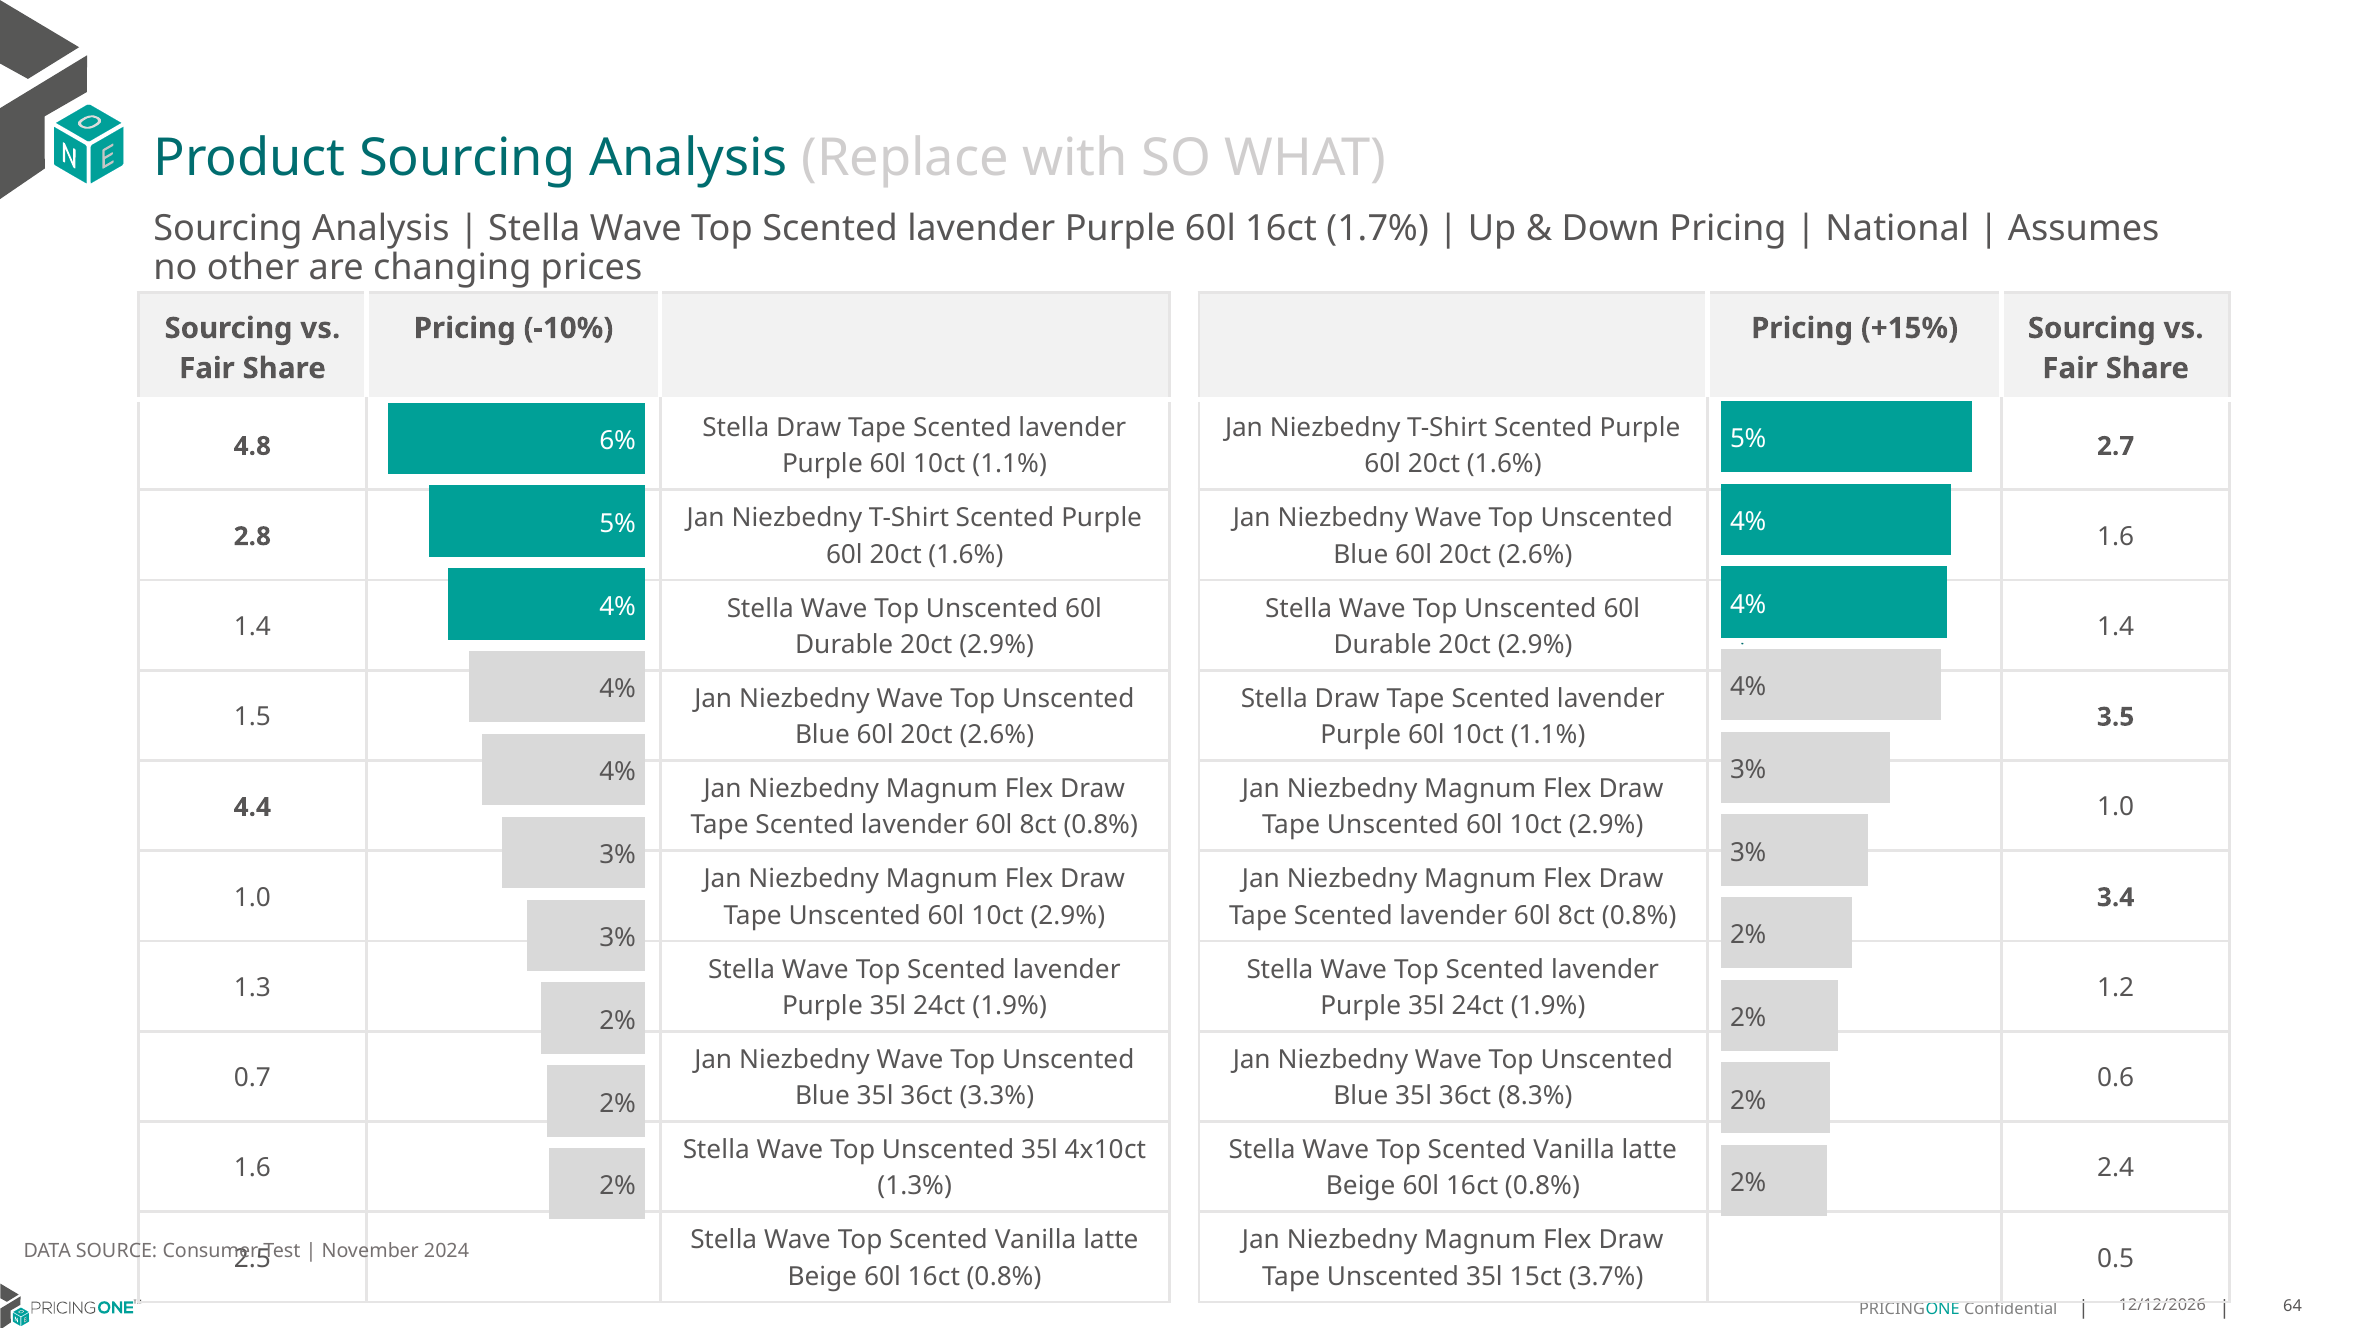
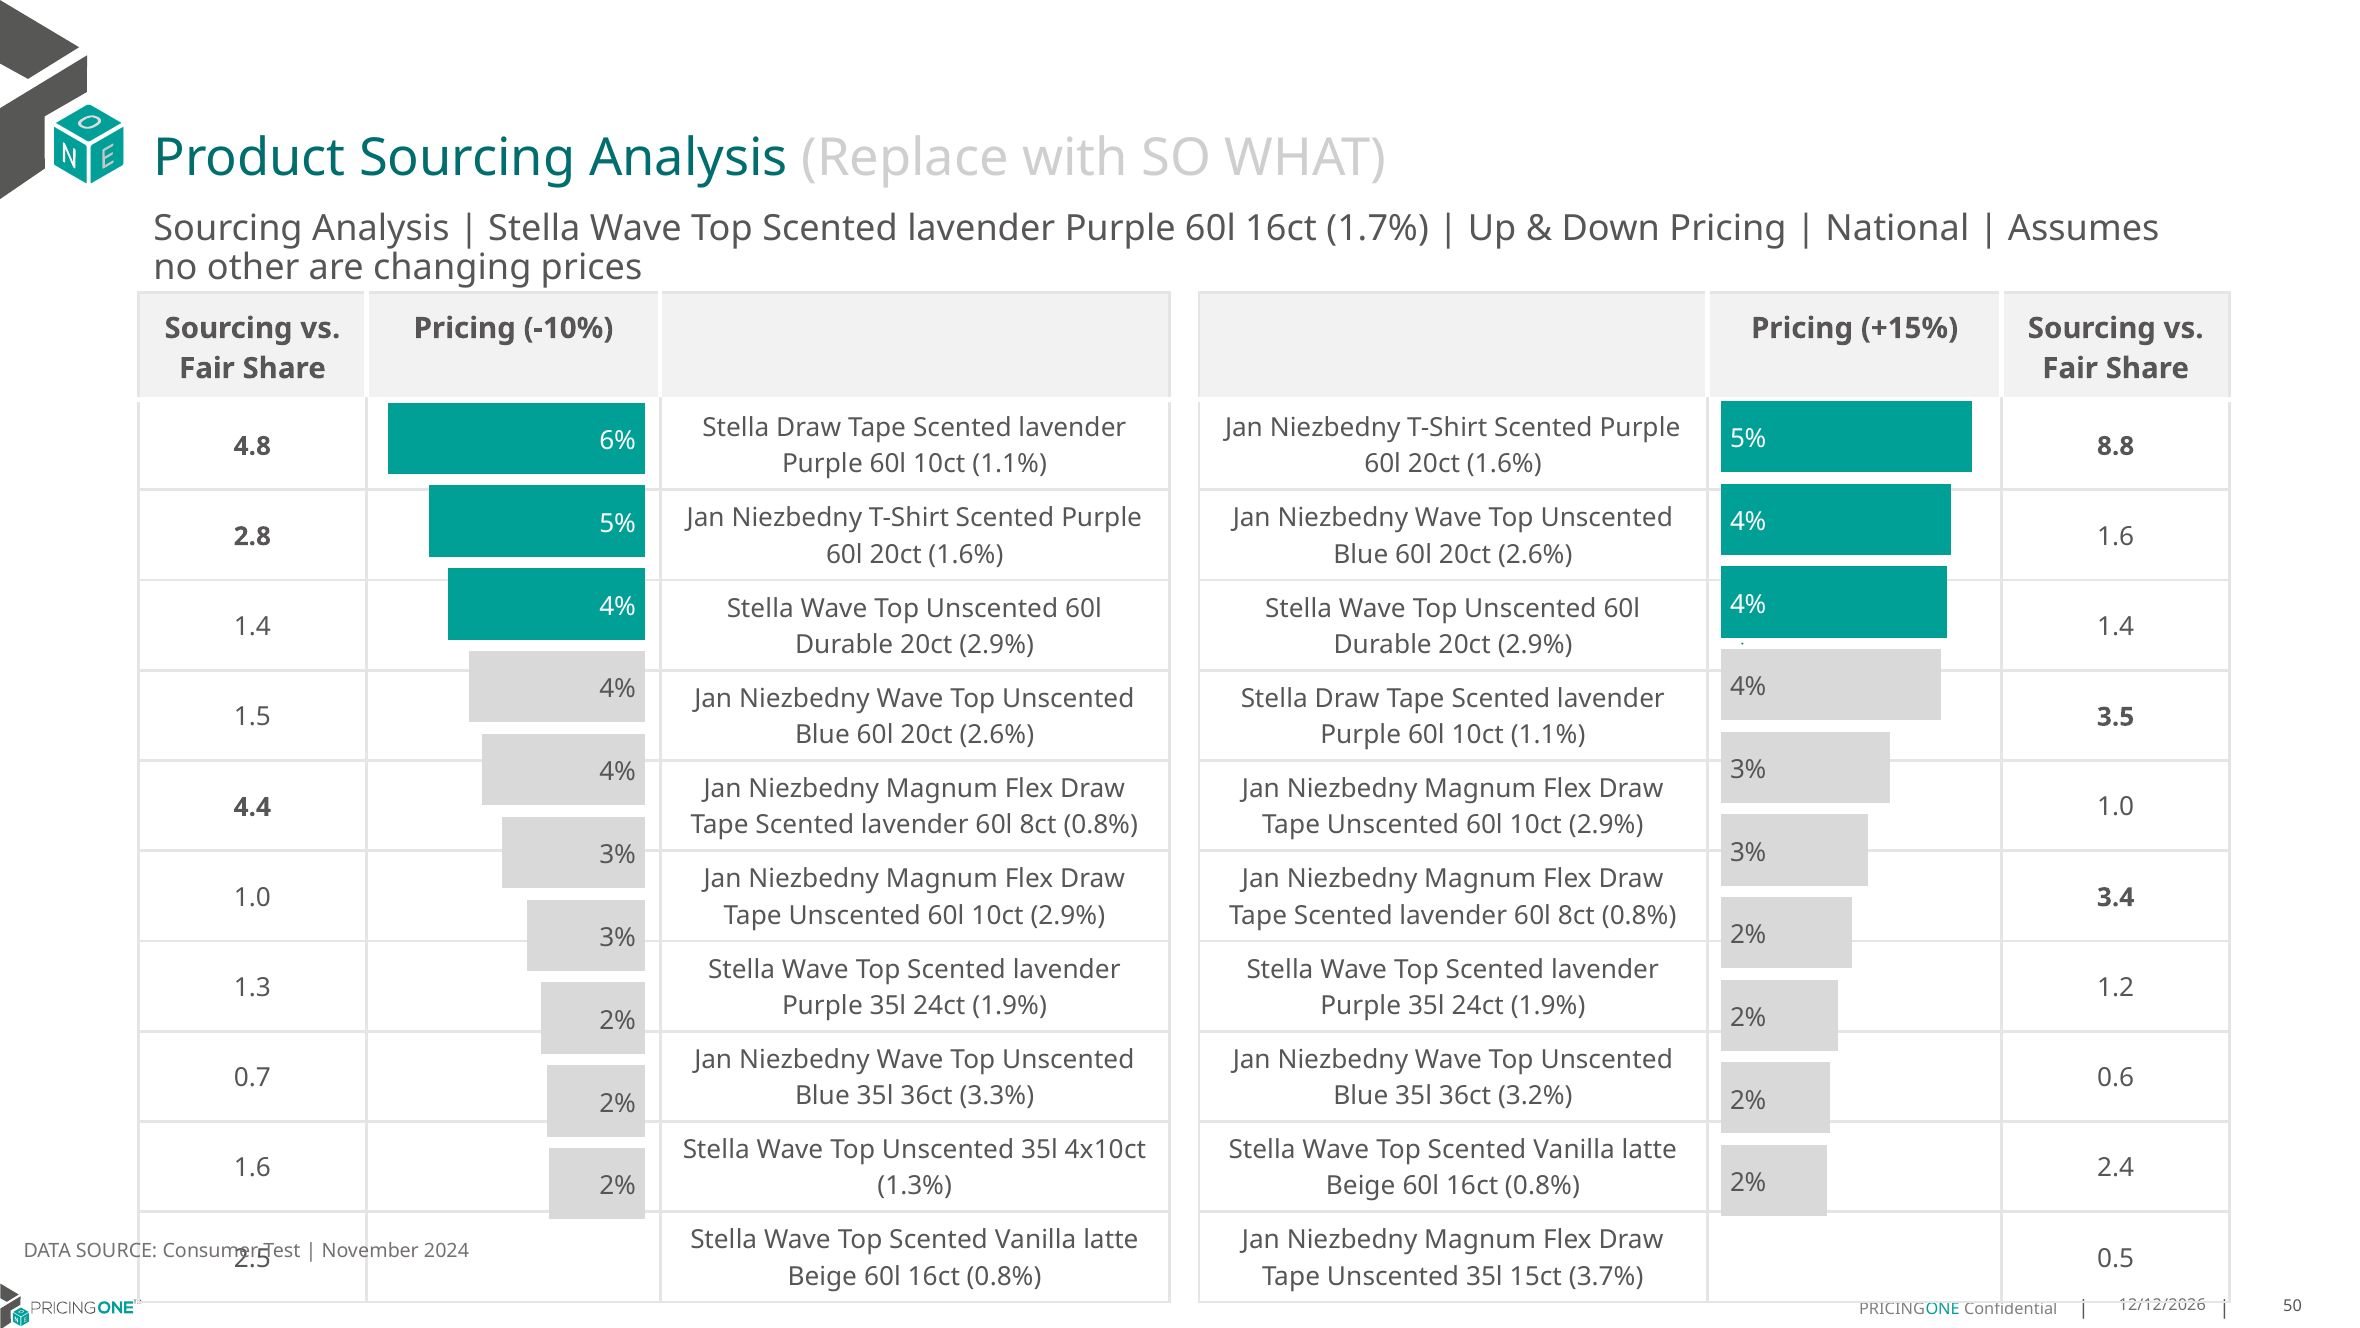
2.7: 2.7 -> 8.8 (2116, 446)
8.3%: 8.3% -> 3.2% (1535, 1096)
64: 64 -> 50 (2293, 1305)
